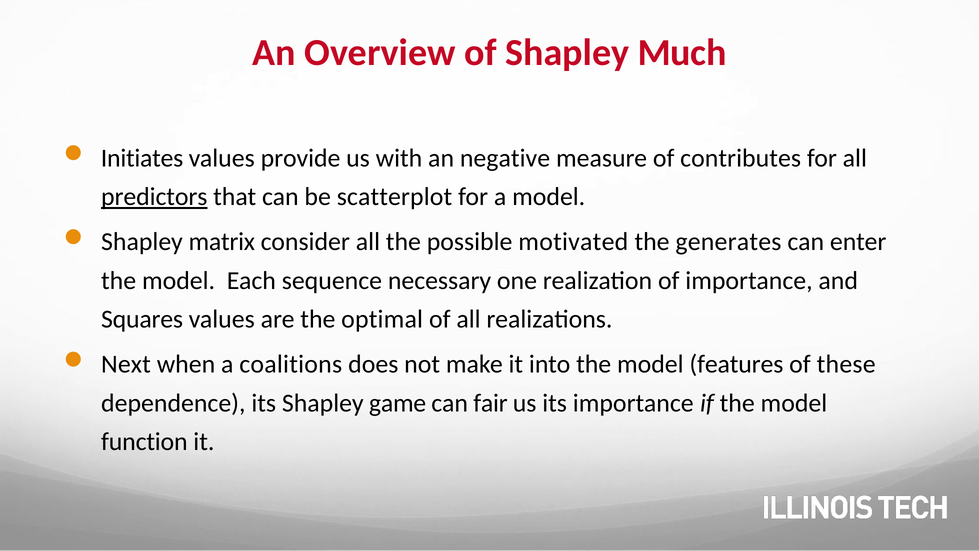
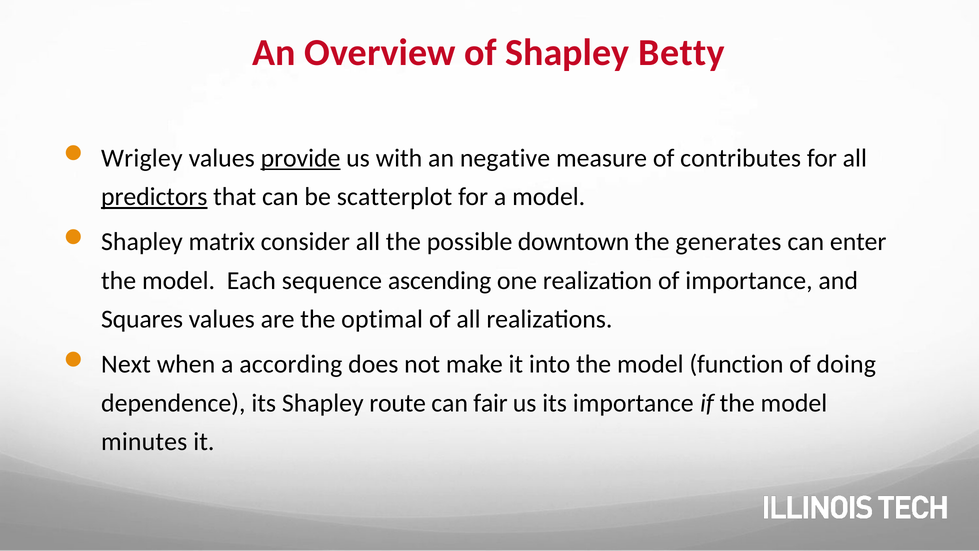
Much: Much -> Betty (682, 53)
Initiates: Initiates -> Wrigley (142, 158)
provide underline: none -> present (301, 158)
motivated: motivated -> downtown (574, 242)
necessary: necessary -> ascending (440, 280)
coalitions: coalitions -> according (291, 364)
features: features -> function (736, 364)
these: these -> doing (846, 364)
game: game -> route (398, 403)
function: function -> minutes (144, 442)
